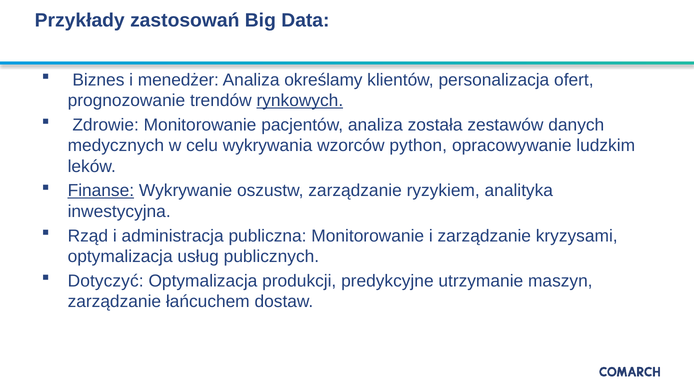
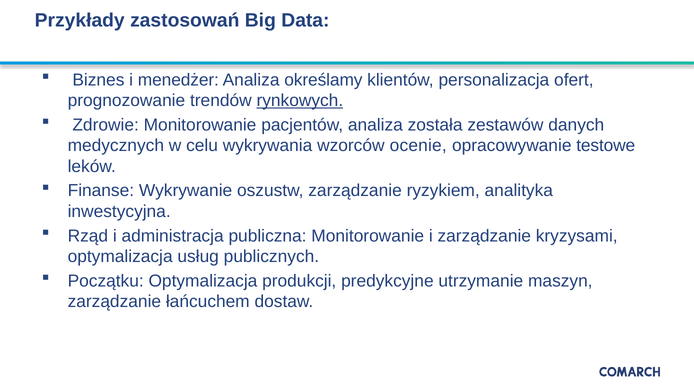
python: python -> ocenie (418, 146)
ludzkim: ludzkim -> testowe (606, 146)
Finanse underline: present -> none (101, 191)
Dotyczyć: Dotyczyć -> Początku (106, 281)
